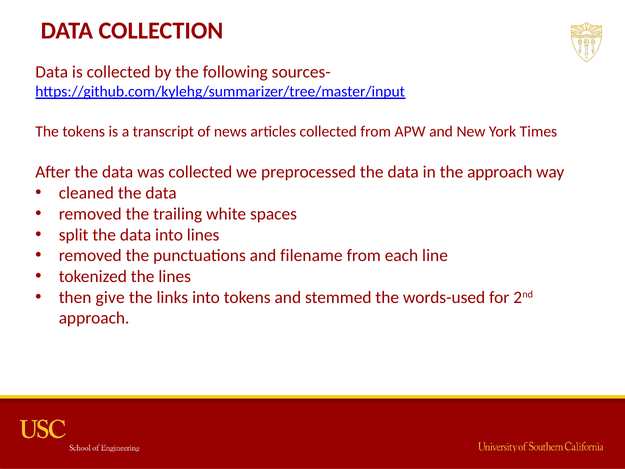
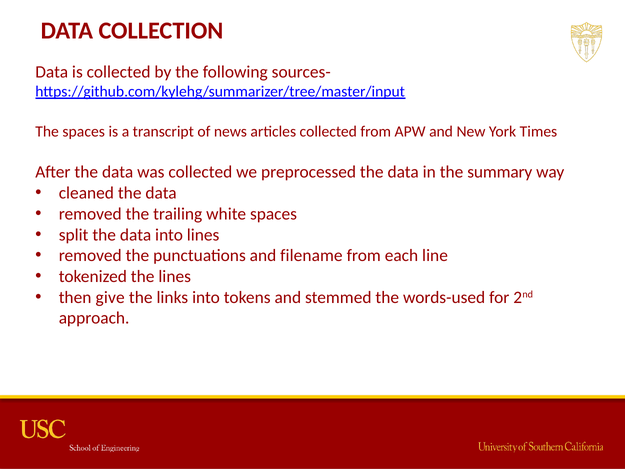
The tokens: tokens -> spaces (84, 131)
the approach: approach -> summary (500, 172)
